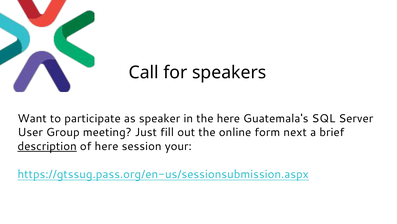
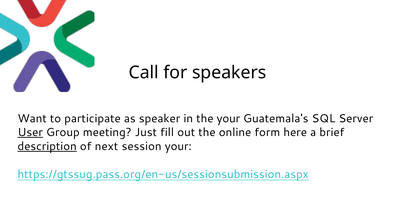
the here: here -> your (228, 118)
User underline: none -> present (30, 132)
next: next -> here (295, 132)
of here: here -> next (106, 146)
